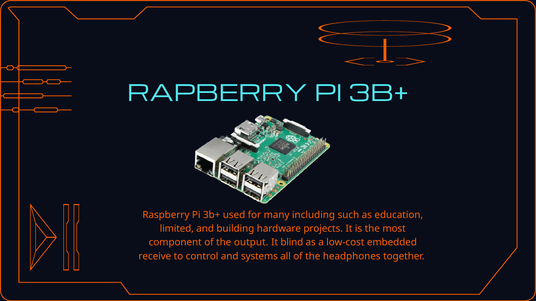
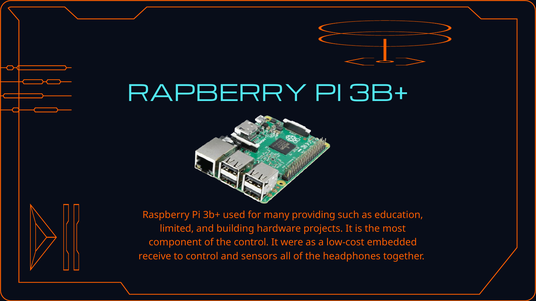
including: including -> providing (314, 215)
the output: output -> control (251, 243)
blind: blind -> were (292, 243)
systems: systems -> sensors (259, 257)
